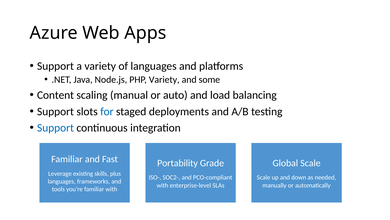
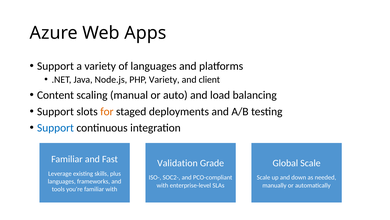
some: some -> client (209, 79)
for colour: blue -> orange (107, 111)
Portability: Portability -> Validation (177, 163)
